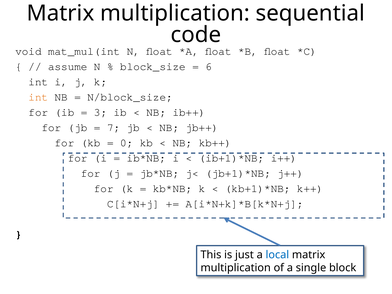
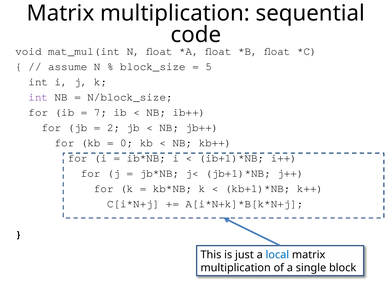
6: 6 -> 5 (209, 66)
int colour: orange -> purple (38, 97)
3: 3 -> 7 (101, 112)
7: 7 -> 2 (114, 127)
